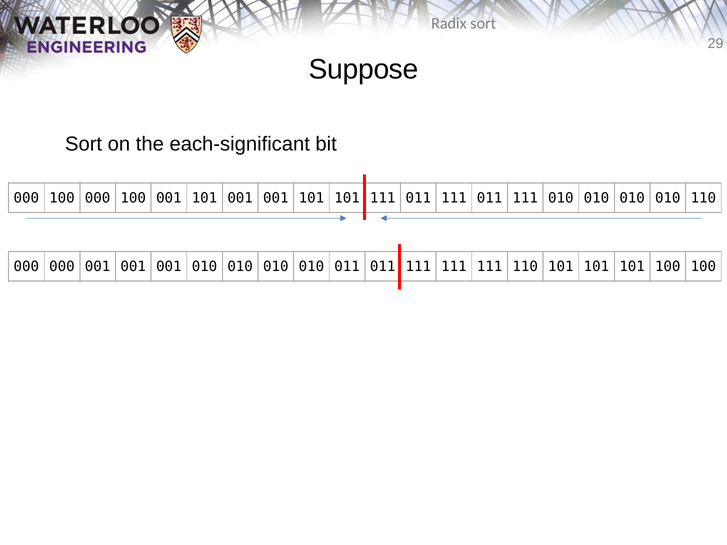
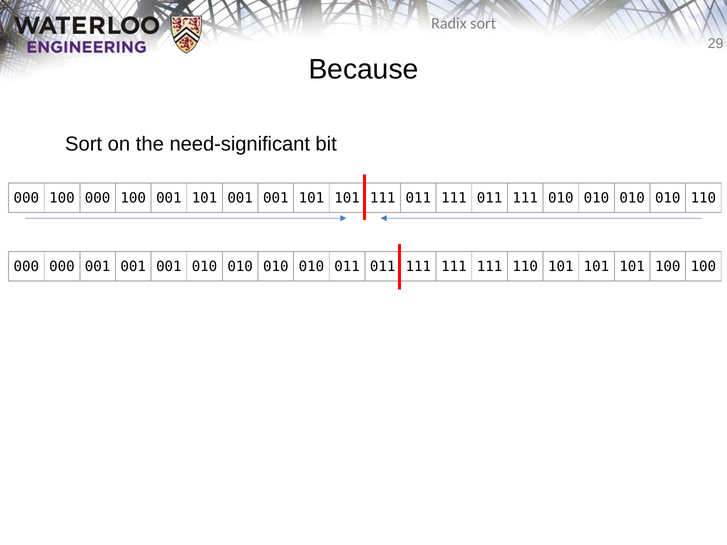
Suppose: Suppose -> Because (363, 69)
each-significant: each-significant -> need-significant (240, 144)
